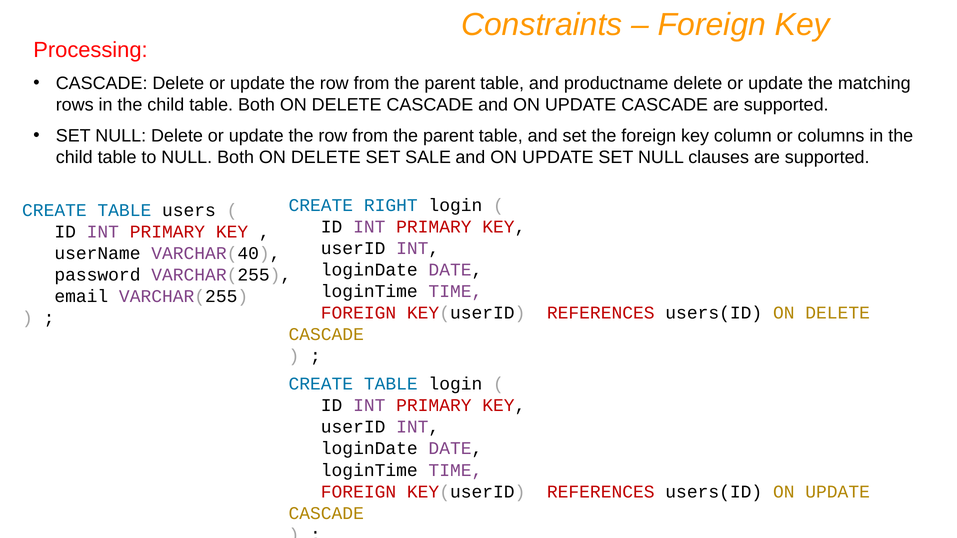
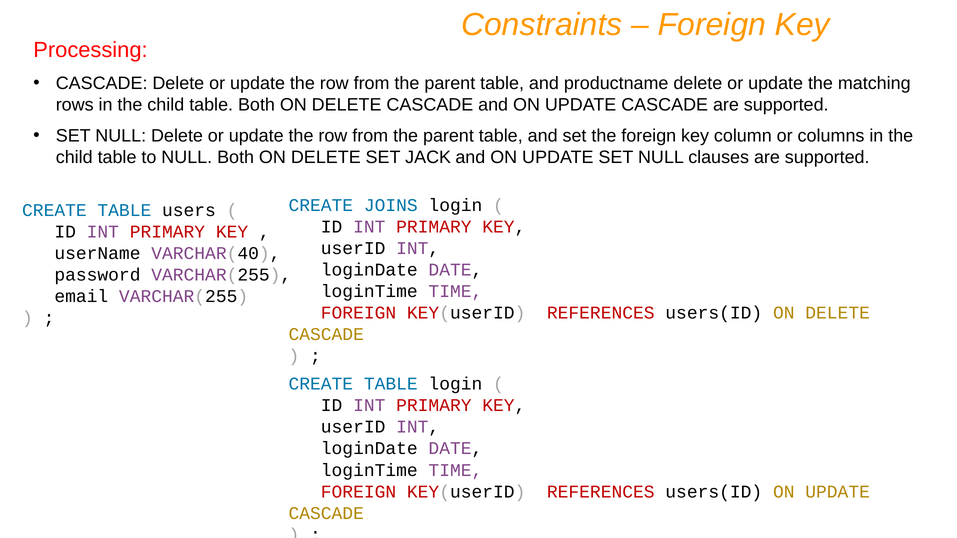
SALE: SALE -> JACK (428, 157)
RIGHT: RIGHT -> JOINS (391, 206)
